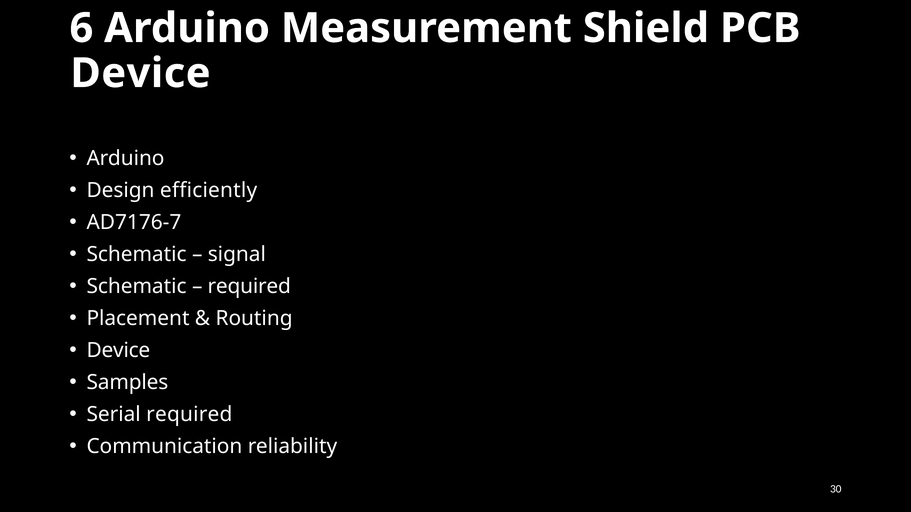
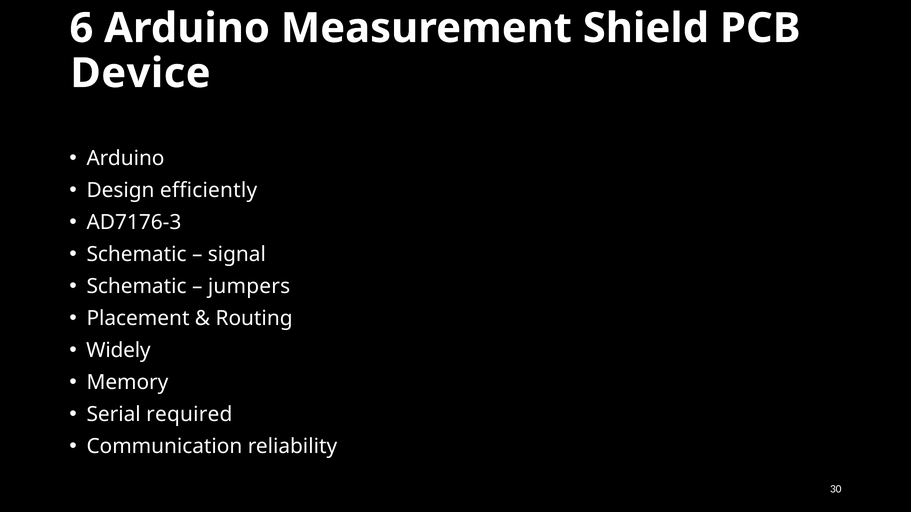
AD7176-7: AD7176-7 -> AD7176-3 (134, 222)
required: required -> jumpers (249, 286)
Device: Device -> Widely (118, 351)
Samples: Samples -> Memory (127, 383)
